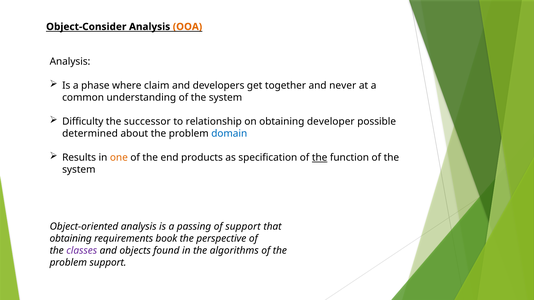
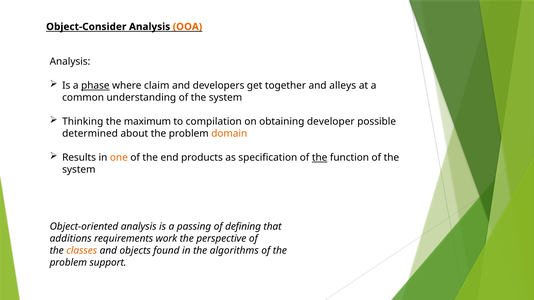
phase underline: none -> present (95, 86)
never: never -> alleys (343, 86)
Difficulty: Difficulty -> Thinking (83, 122)
successor: successor -> maximum (147, 122)
relationship: relationship -> compilation (214, 122)
domain colour: blue -> orange (229, 134)
of support: support -> defining (243, 227)
obtaining: obtaining -> additions (71, 239)
book: book -> work (166, 239)
classes colour: purple -> orange (82, 251)
